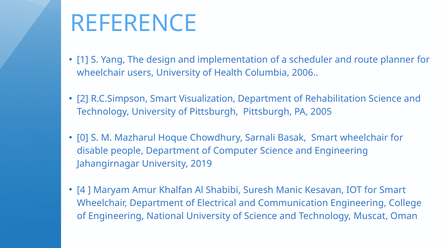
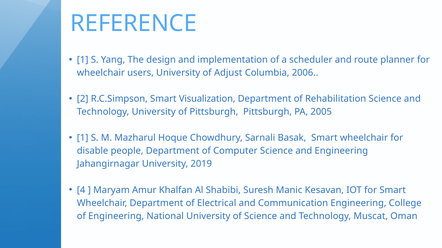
Health: Health -> Adjust (228, 73)
0: 0 -> 1 (83, 138)
